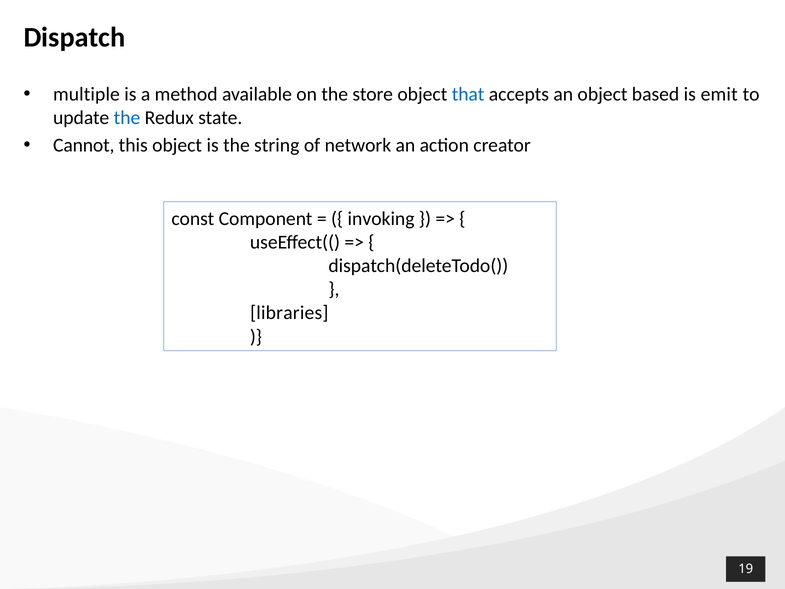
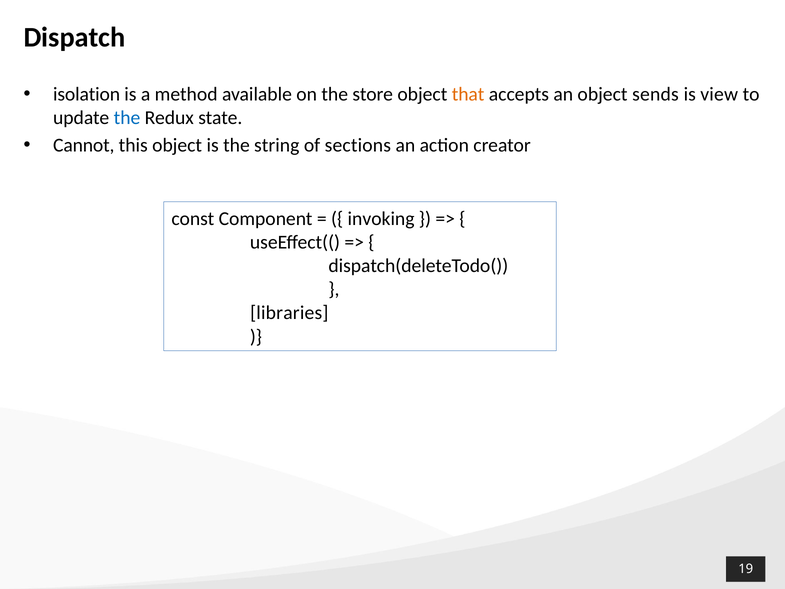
multiple: multiple -> isolation (87, 94)
that colour: blue -> orange (468, 94)
based: based -> sends (655, 94)
emit: emit -> view (719, 94)
network: network -> sections (358, 145)
